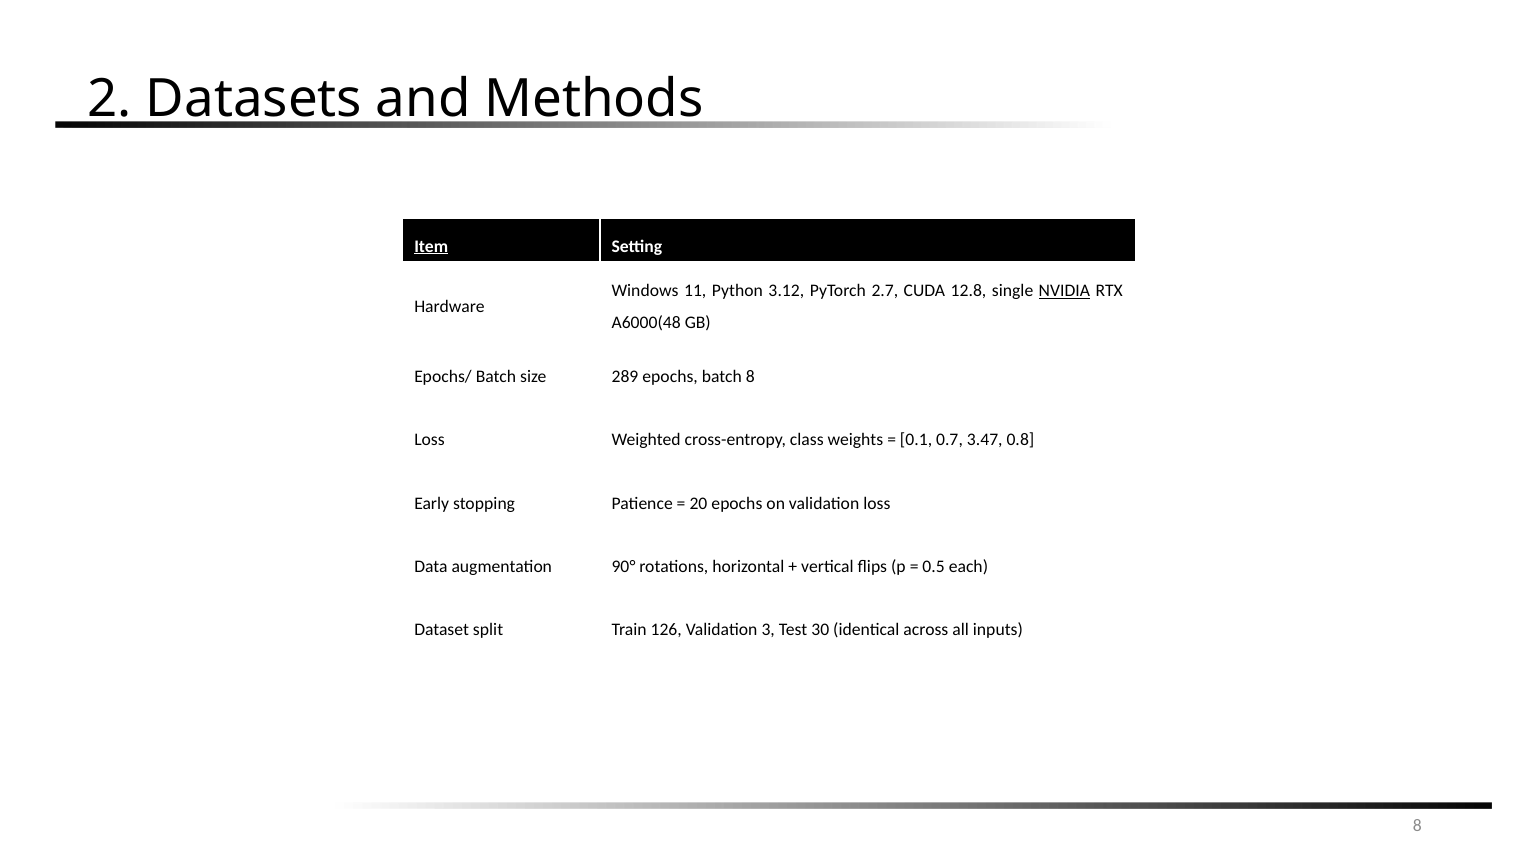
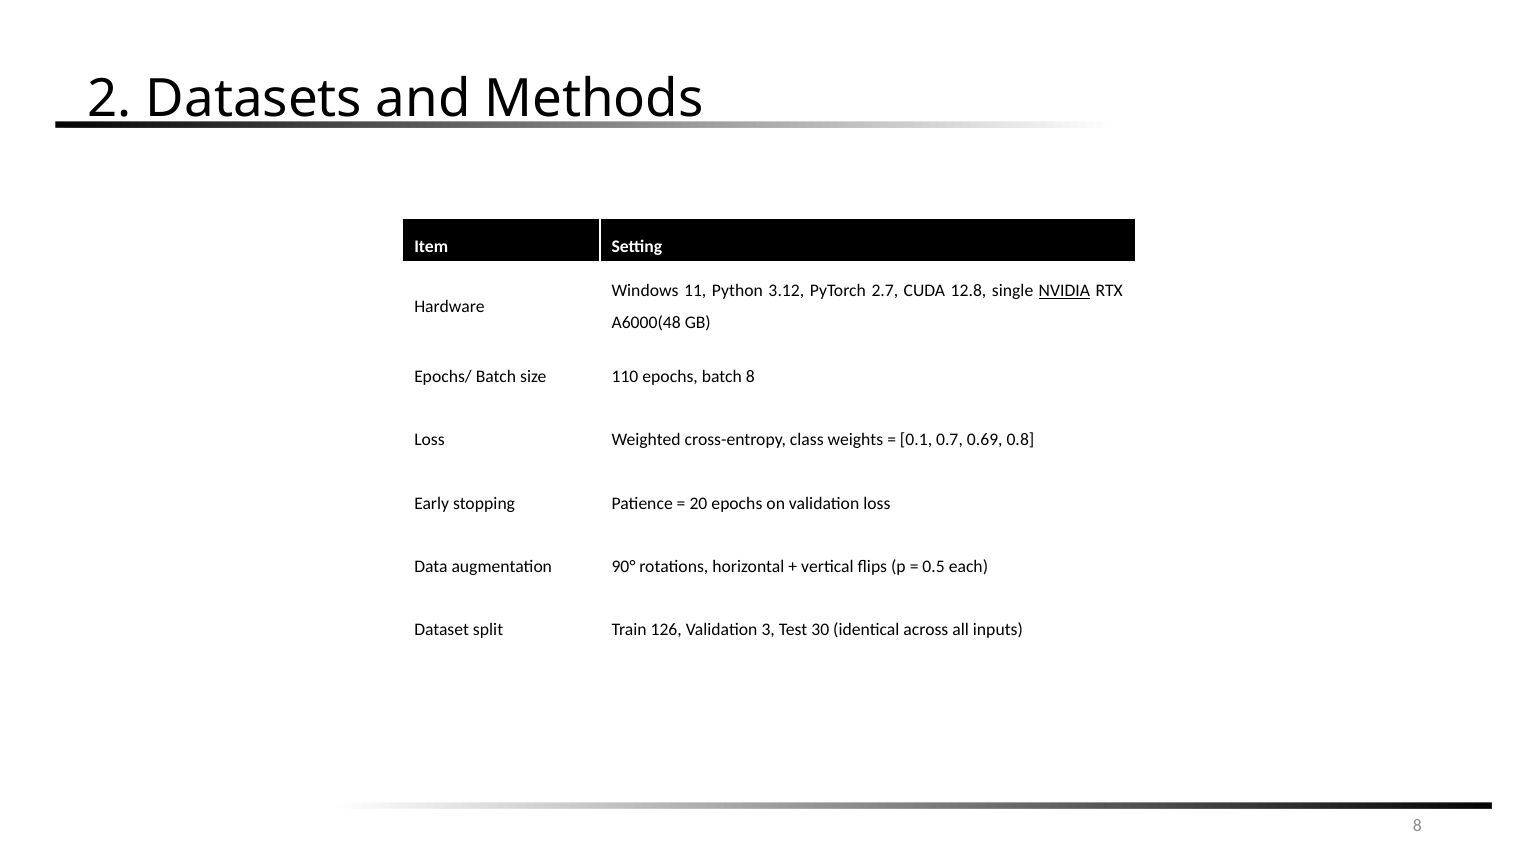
Item underline: present -> none (431, 246)
289: 289 -> 110 (625, 377)
3.47: 3.47 -> 0.69 (985, 440)
